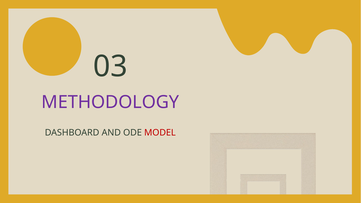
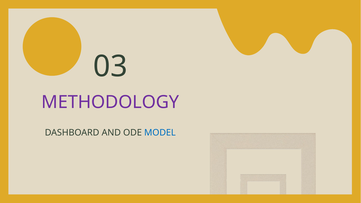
MODEL colour: red -> blue (160, 133)
